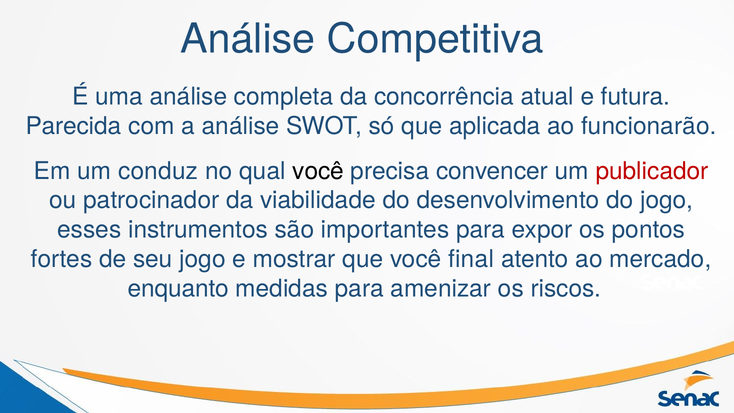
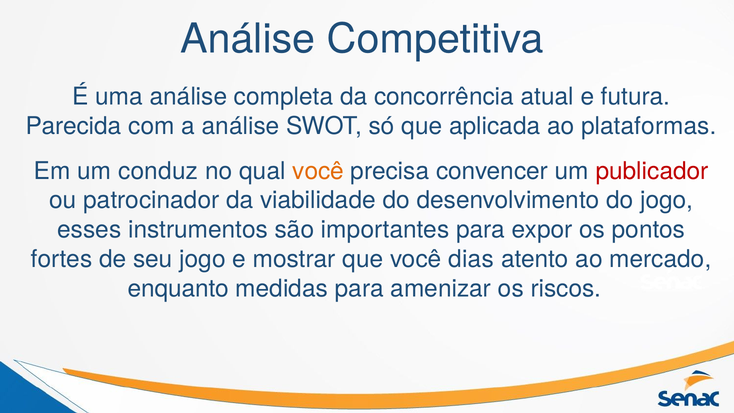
funcionarão: funcionarão -> plataformas (649, 126)
você colour: black -> orange (318, 171)
final: final -> dias (471, 259)
